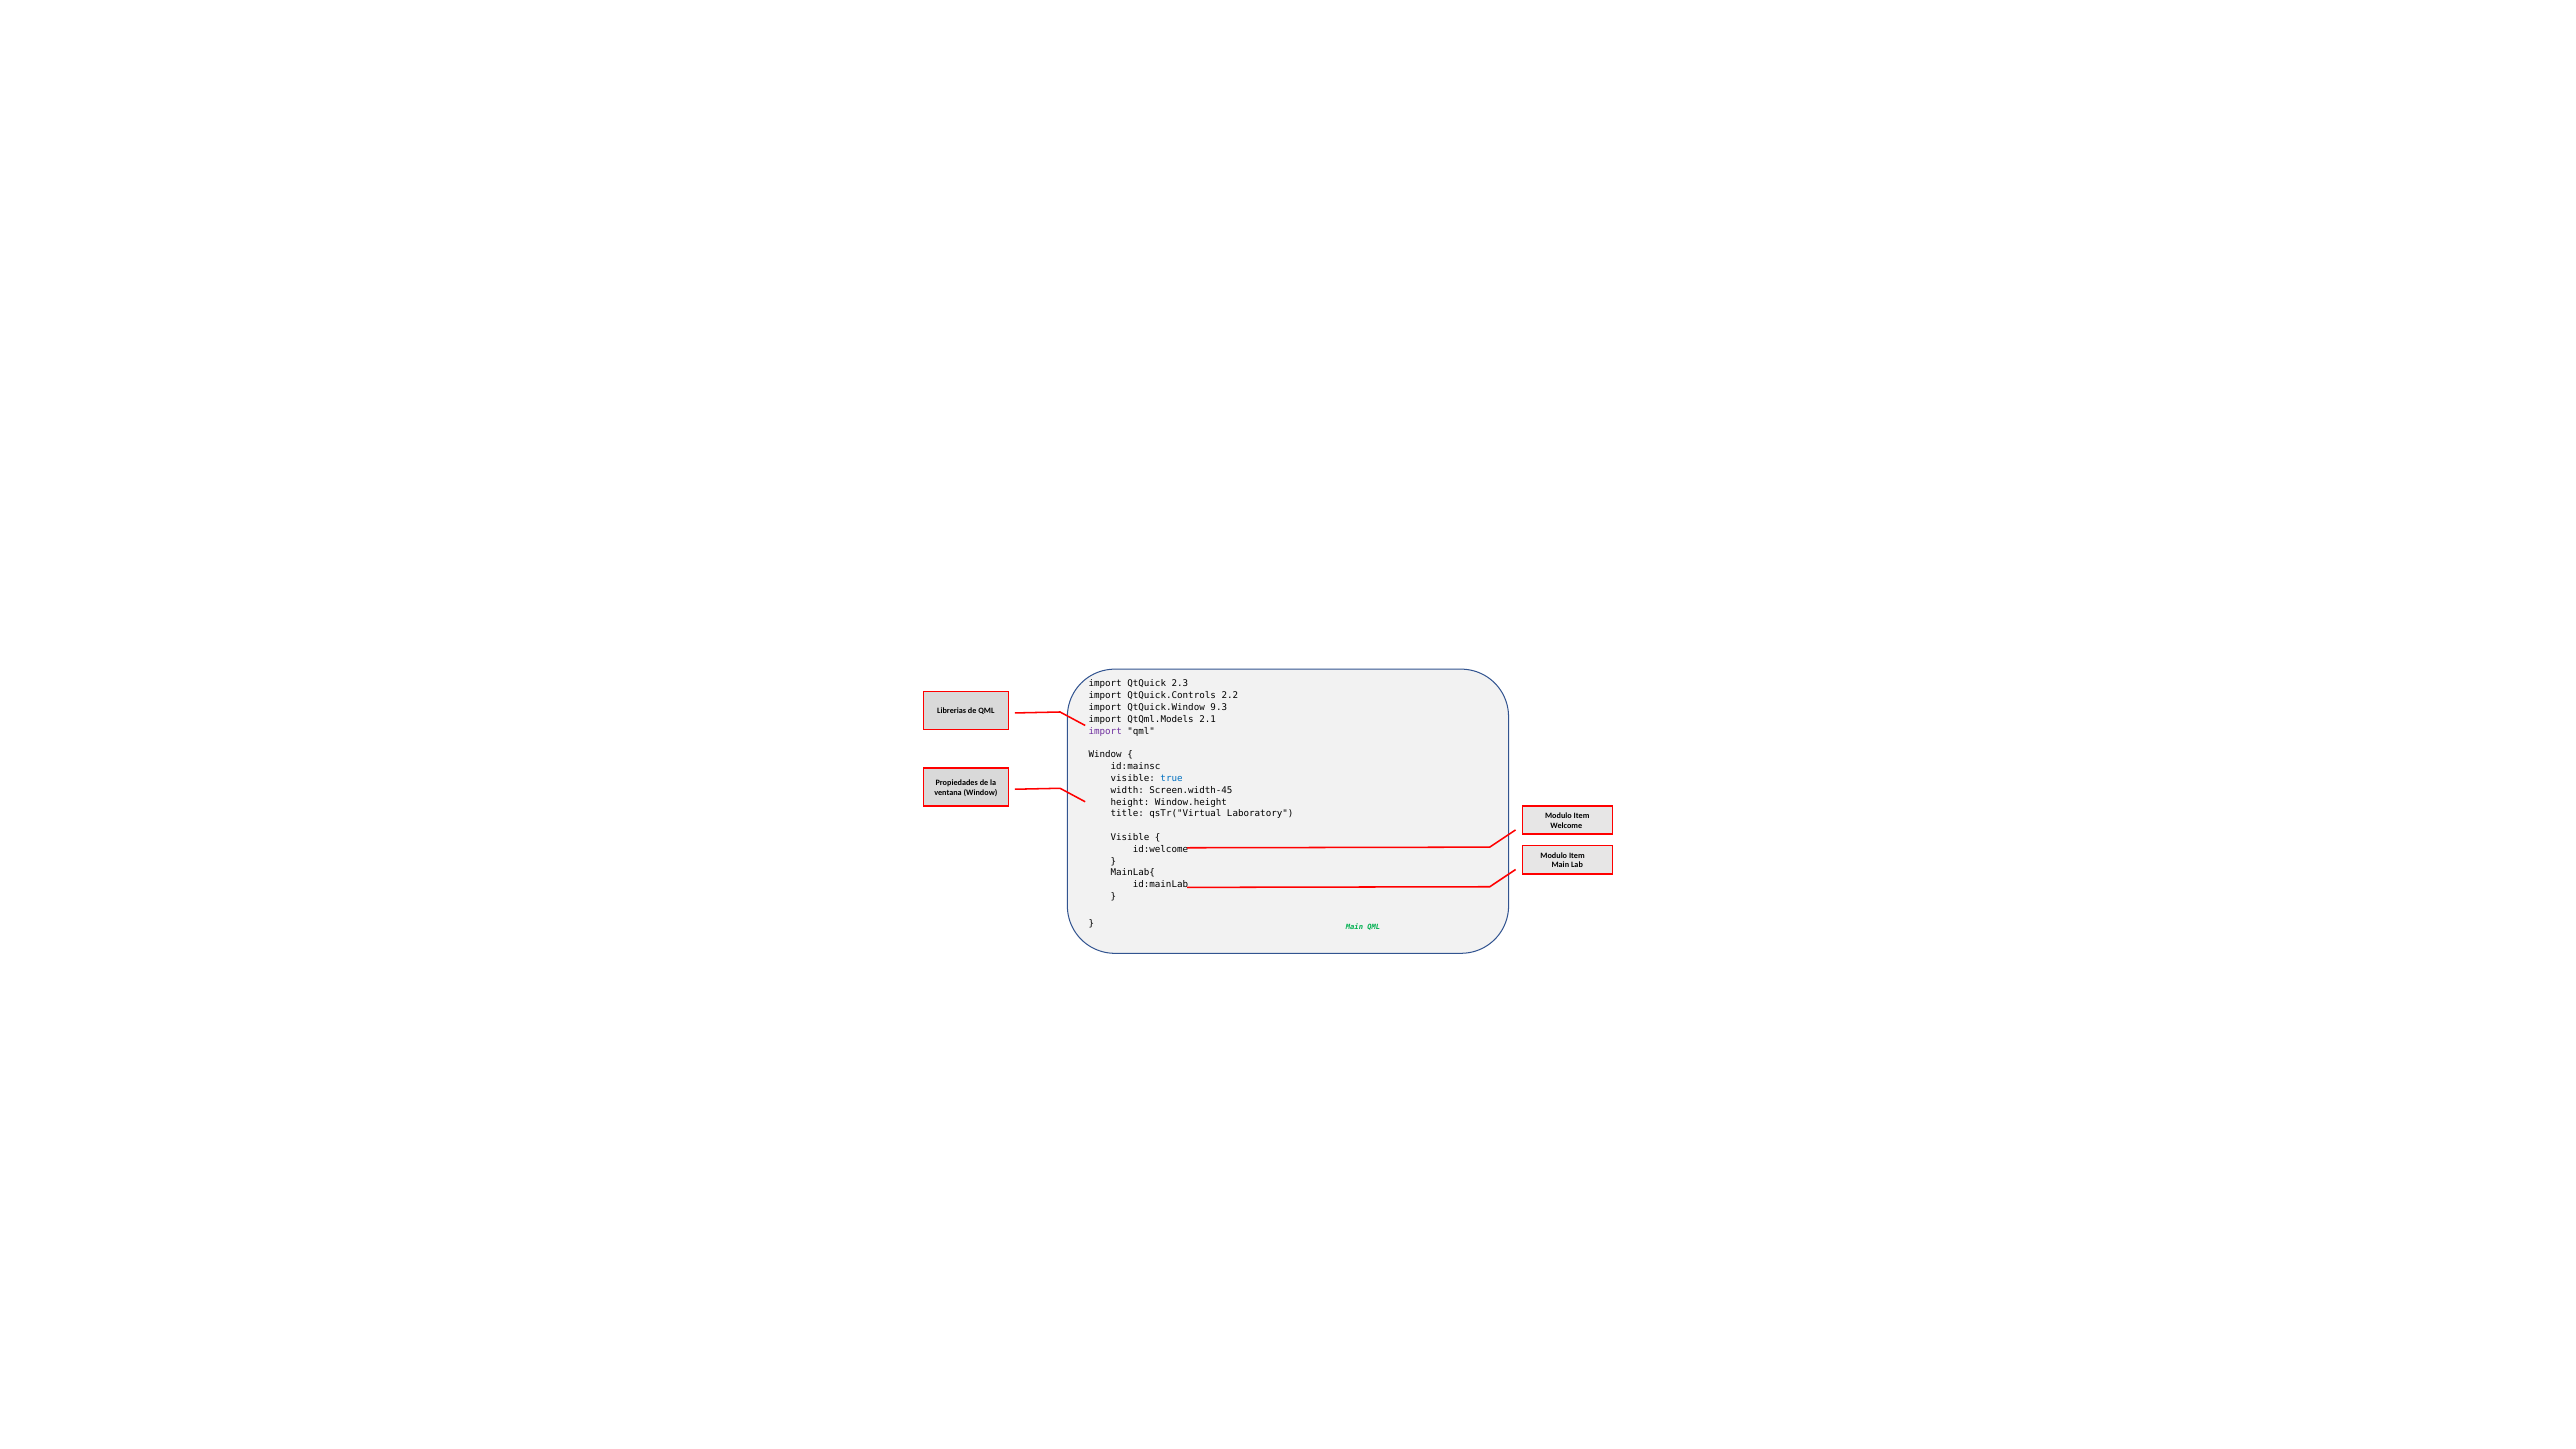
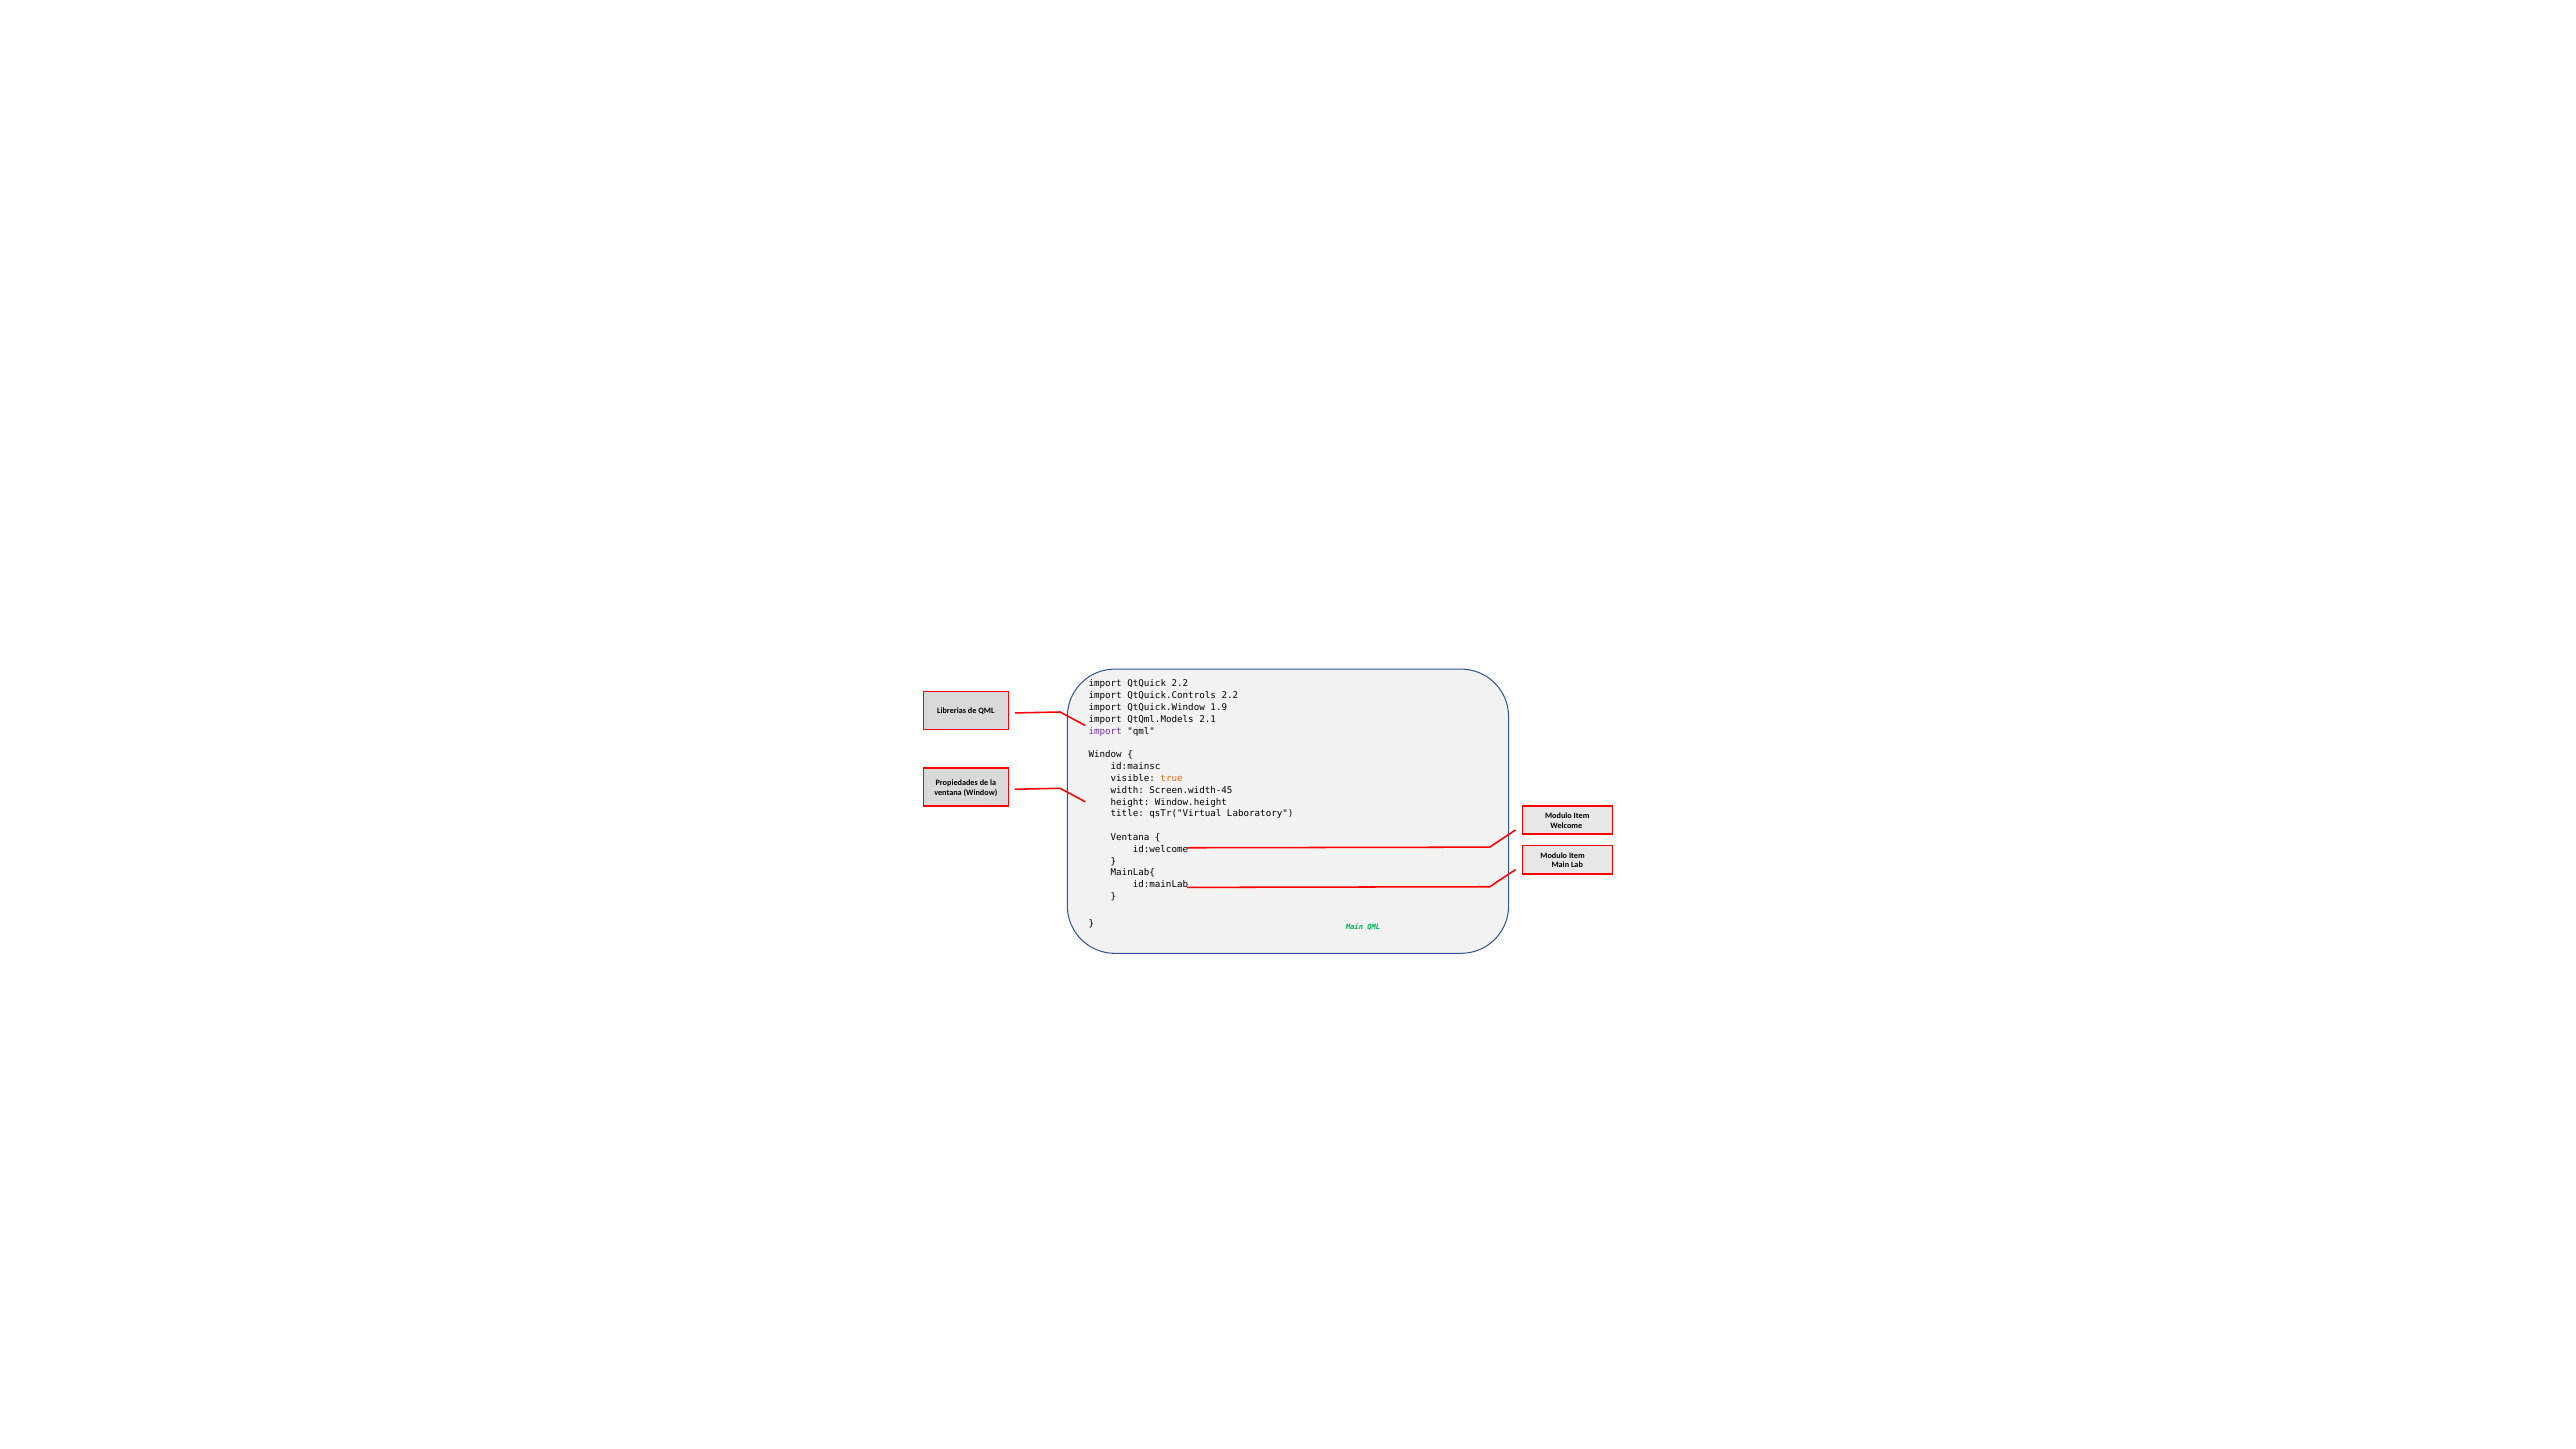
QtQuick 2.3: 2.3 -> 2.2 (1180, 684)
9.3: 9.3 -> 1.9 (1219, 707)
true colour: blue -> orange (1172, 778)
Visible: Visible -> Ventana (1130, 837)
